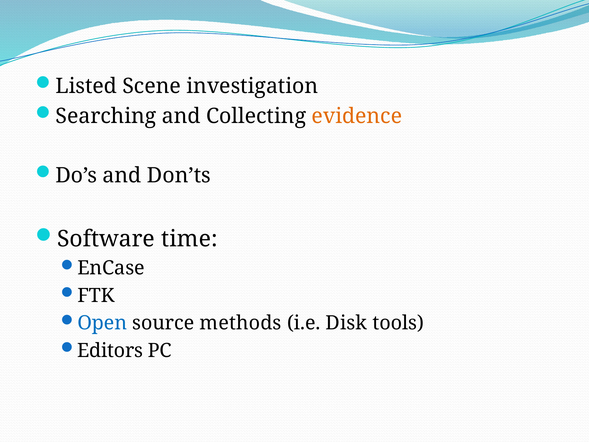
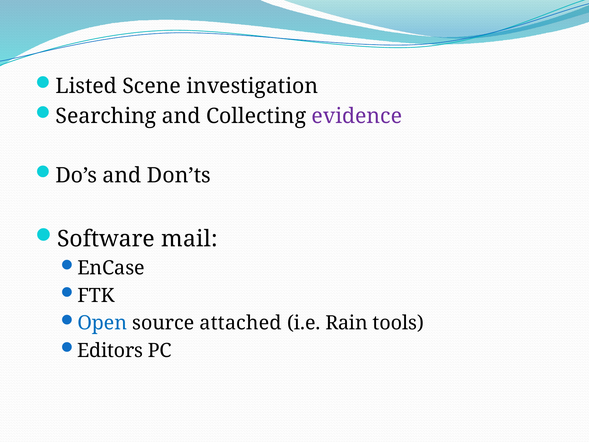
evidence colour: orange -> purple (357, 116)
time: time -> mail (189, 239)
methods: methods -> attached (241, 323)
Disk: Disk -> Rain (347, 323)
